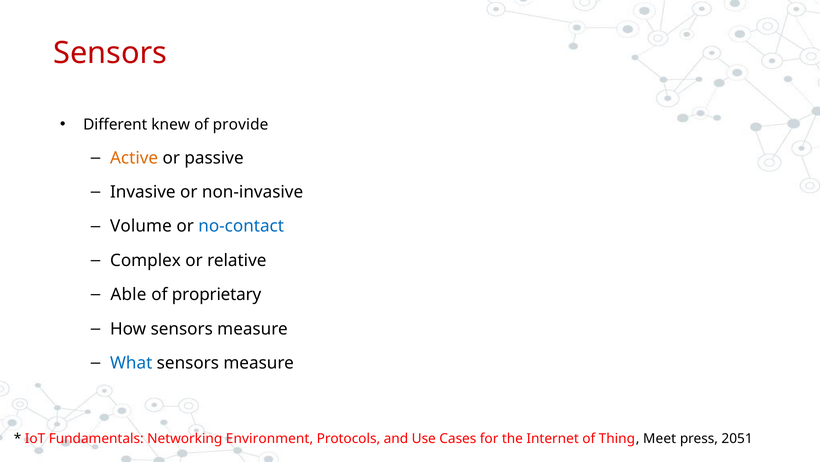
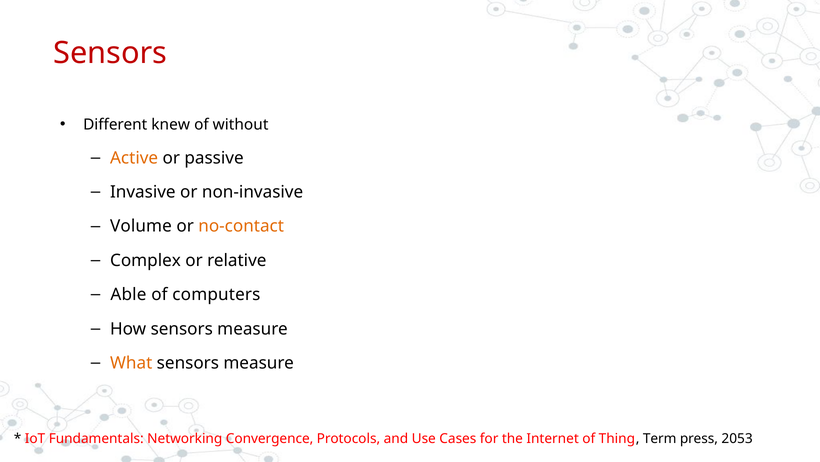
provide: provide -> without (241, 124)
no-contact colour: blue -> orange (241, 226)
proprietary: proprietary -> computers (216, 294)
What colour: blue -> orange (131, 363)
Environment: Environment -> Convergence (270, 438)
Meet: Meet -> Term (660, 438)
2051: 2051 -> 2053 (737, 438)
